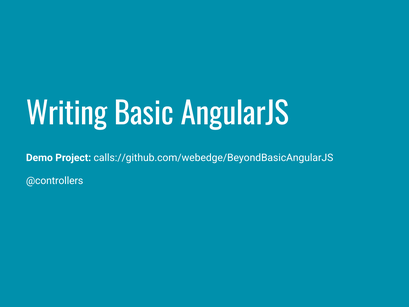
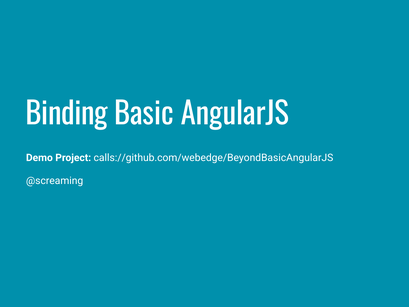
Writing: Writing -> Binding (67, 114)
@controllers: @controllers -> @screaming (55, 181)
